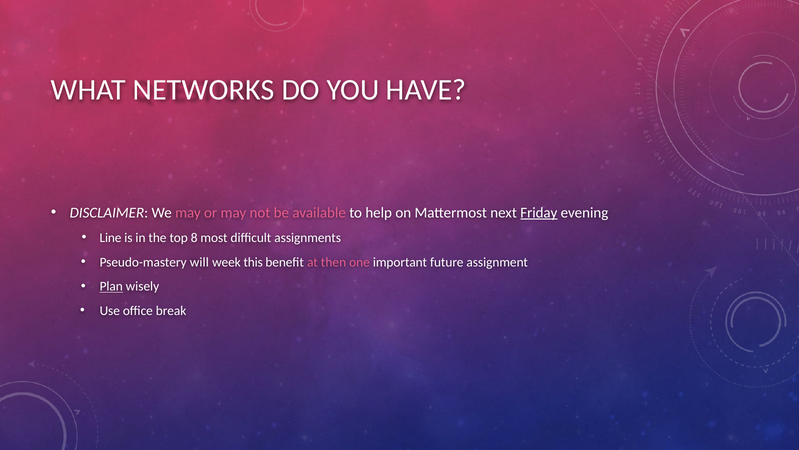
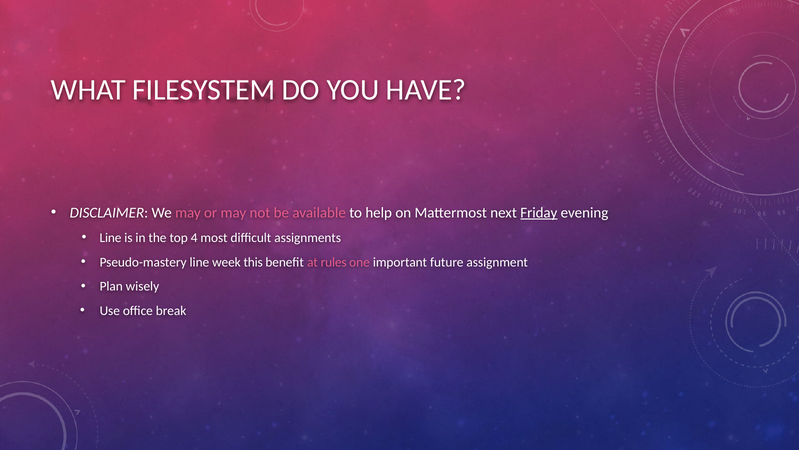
NETWORKS: NETWORKS -> FILESYSTEM (204, 90)
8: 8 -> 4 (194, 238)
Pseudo-mastery will: will -> line (199, 262)
then: then -> rules (334, 262)
Plan underline: present -> none (111, 286)
